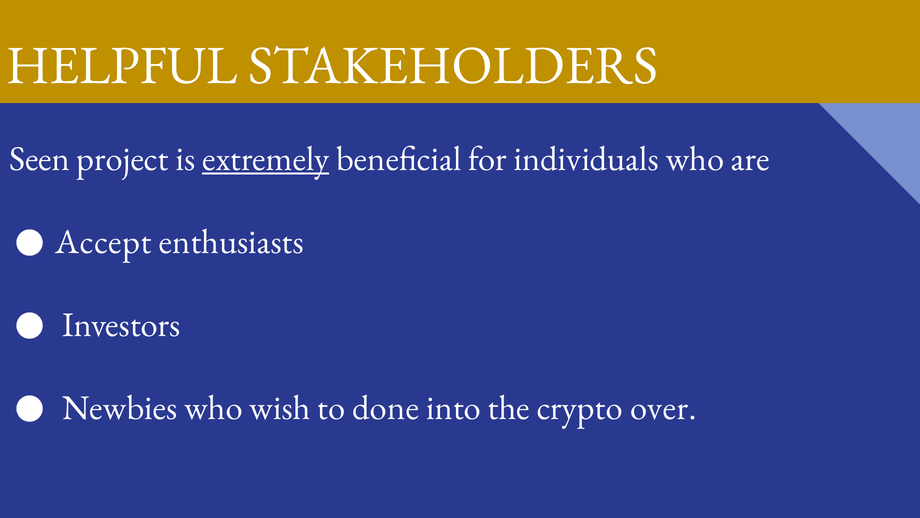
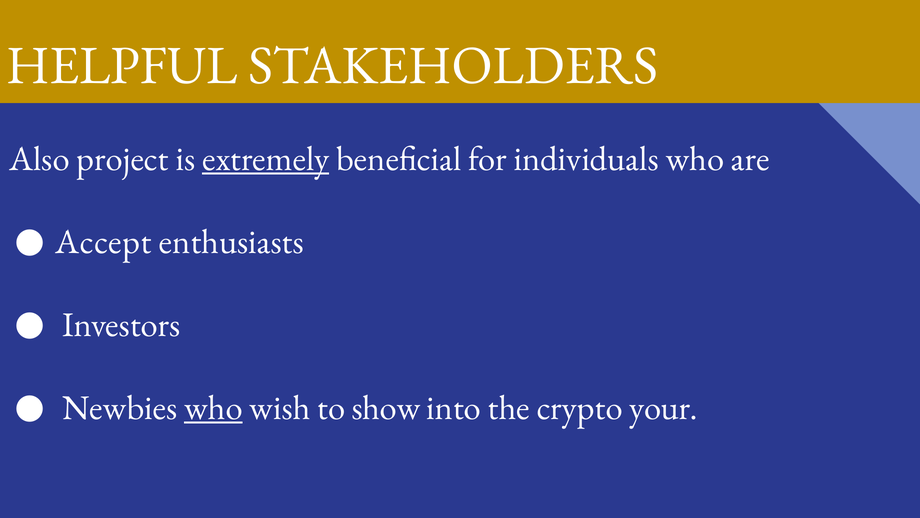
Seen: Seen -> Also (39, 159)
who underline: none -> present (213, 407)
done: done -> show (386, 407)
over: over -> your (664, 407)
